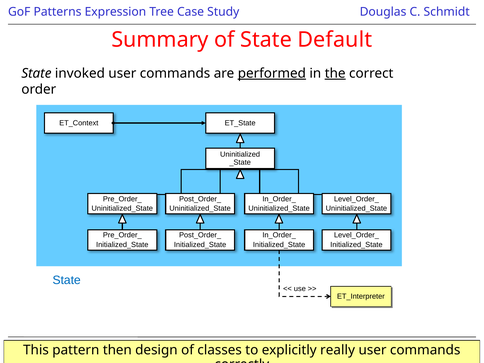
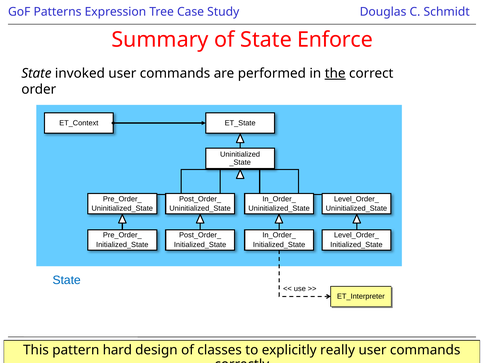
Default: Default -> Enforce (335, 40)
performed underline: present -> none (272, 73)
then: then -> hard (117, 350)
